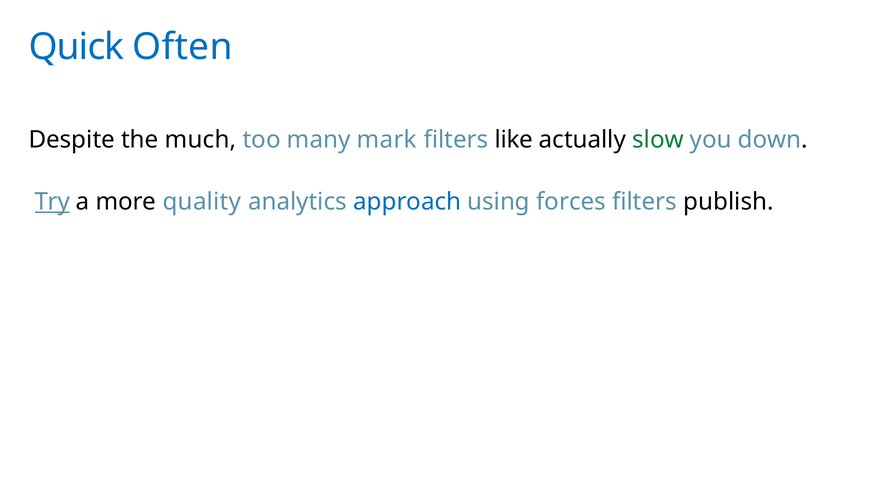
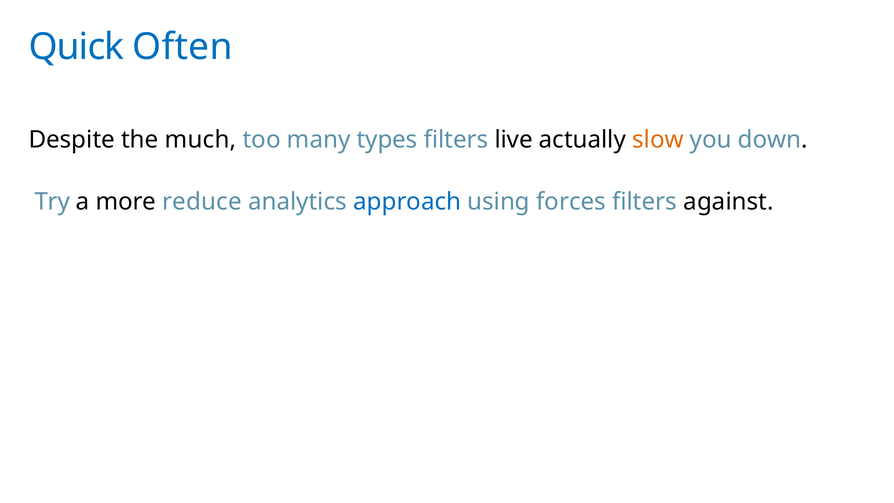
mark: mark -> types (387, 140)
like: like -> live (514, 140)
slow colour: green -> orange (658, 140)
Try underline: present -> none (52, 202)
quality: quality -> reduce (202, 202)
publish: publish -> against (728, 202)
